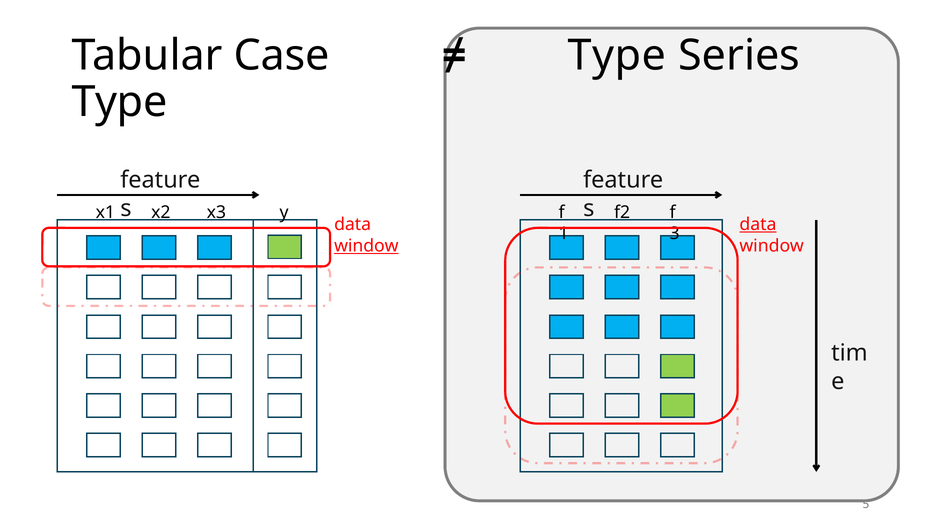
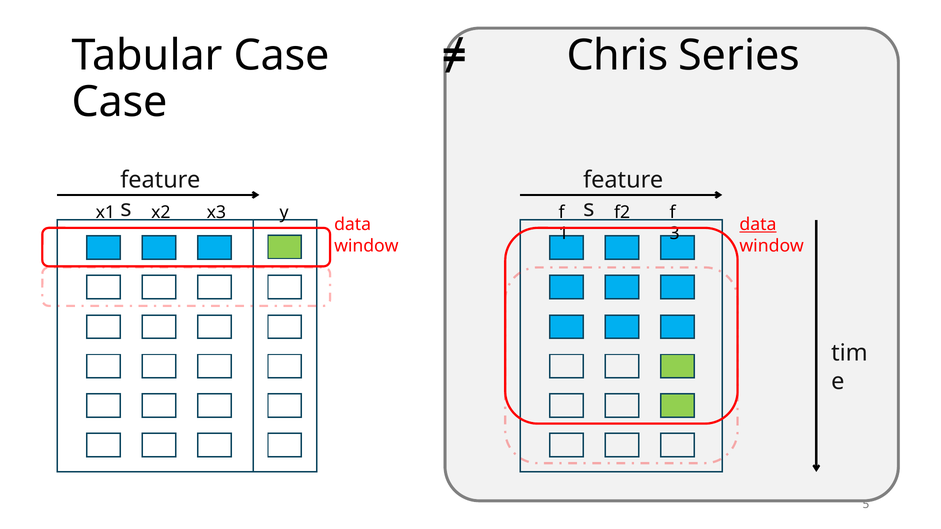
Type: Type -> Chris (617, 56)
Type: Type -> Case (120, 102)
window underline: present -> none (366, 246)
